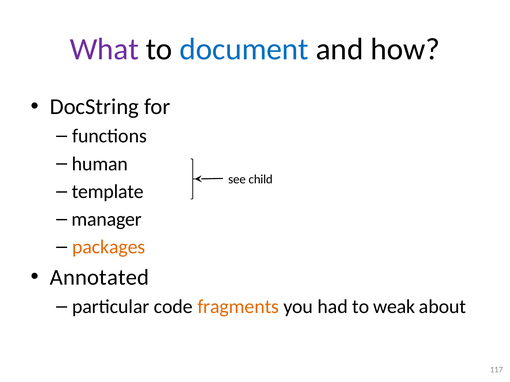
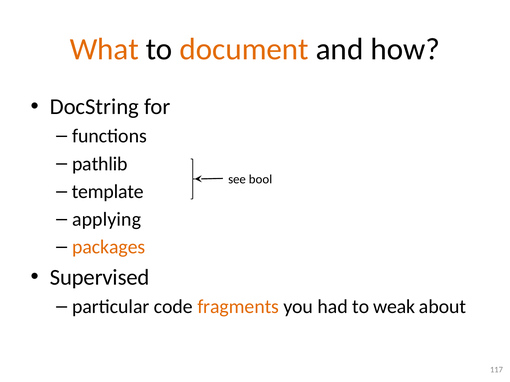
What colour: purple -> orange (104, 49)
document colour: blue -> orange (244, 49)
human: human -> pathlib (100, 164)
child: child -> bool (261, 179)
manager: manager -> applying (107, 220)
Annotated: Annotated -> Supervised (100, 278)
